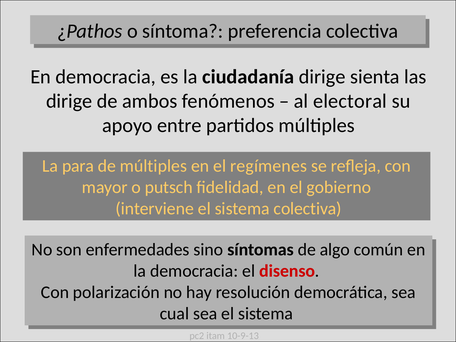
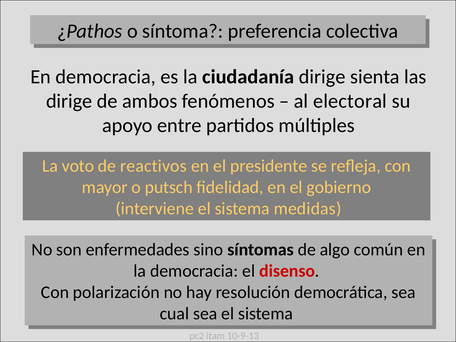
para: para -> voto (78, 166)
de múltiples: múltiples -> reactivos (153, 166)
regímenes: regímenes -> presidente (269, 166)
sistema colectiva: colectiva -> medidas (308, 209)
